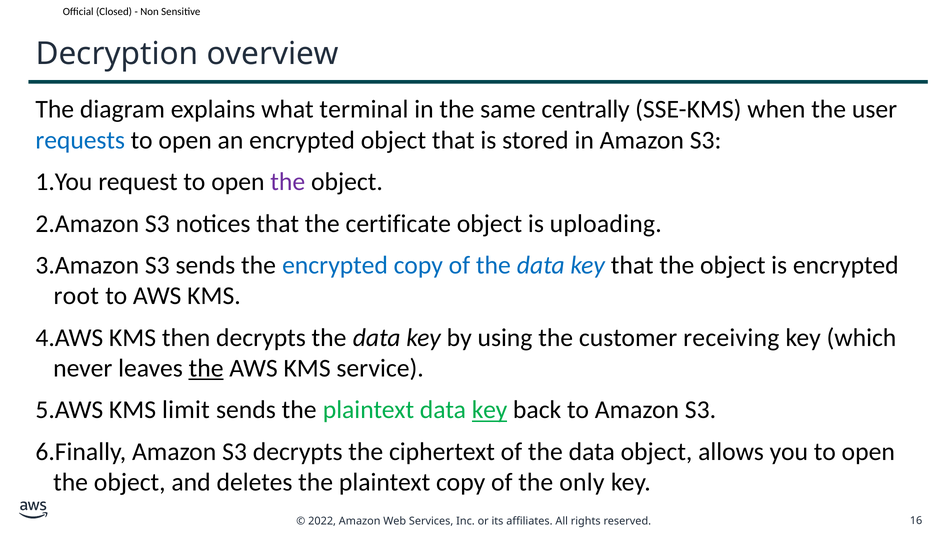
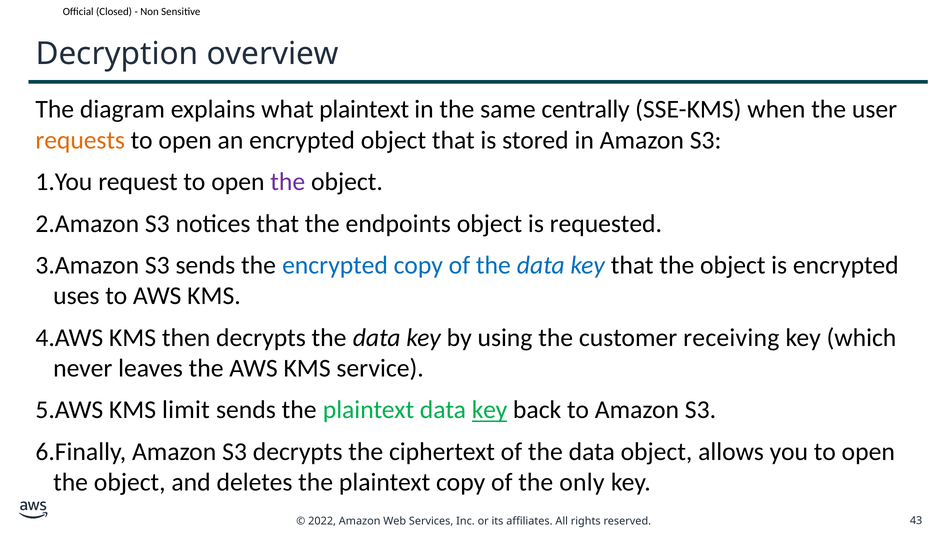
what terminal: terminal -> plaintext (364, 110)
requests colour: blue -> orange (80, 140)
certificate: certificate -> endpoints (398, 224)
uploading: uploading -> requested (606, 224)
root: root -> uses (76, 296)
the underline: present -> none (206, 369)
16: 16 -> 43 (916, 521)
